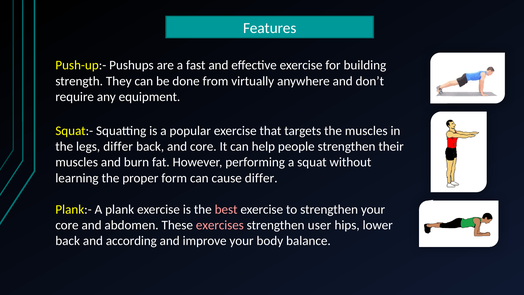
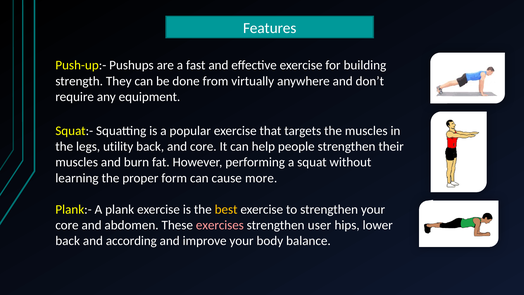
legs differ: differ -> utility (118, 146)
cause differ: differ -> more (261, 178)
best colour: pink -> yellow (226, 209)
